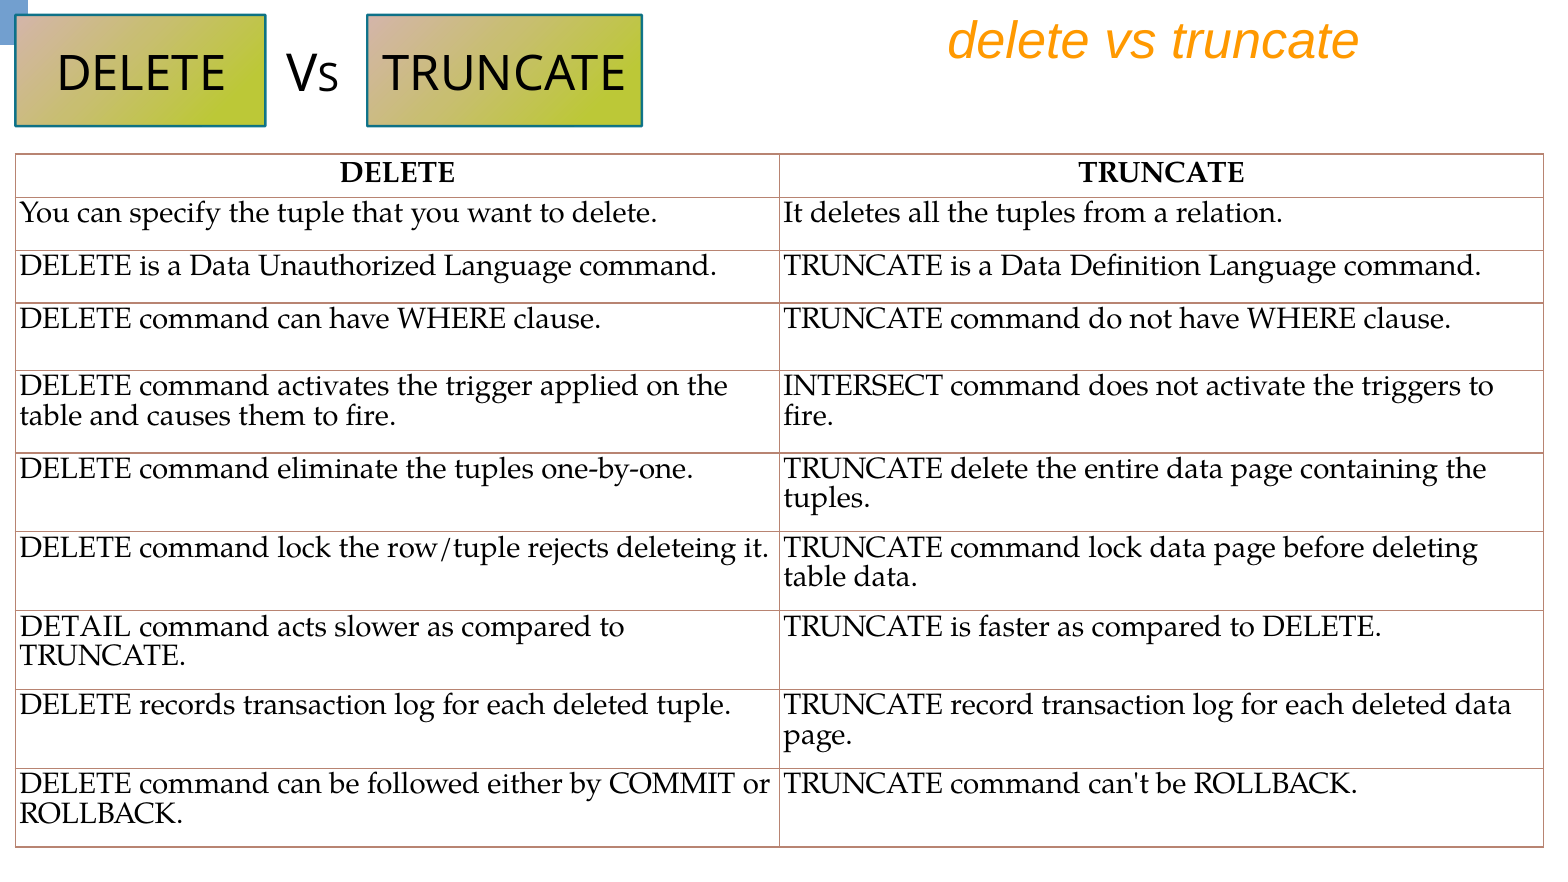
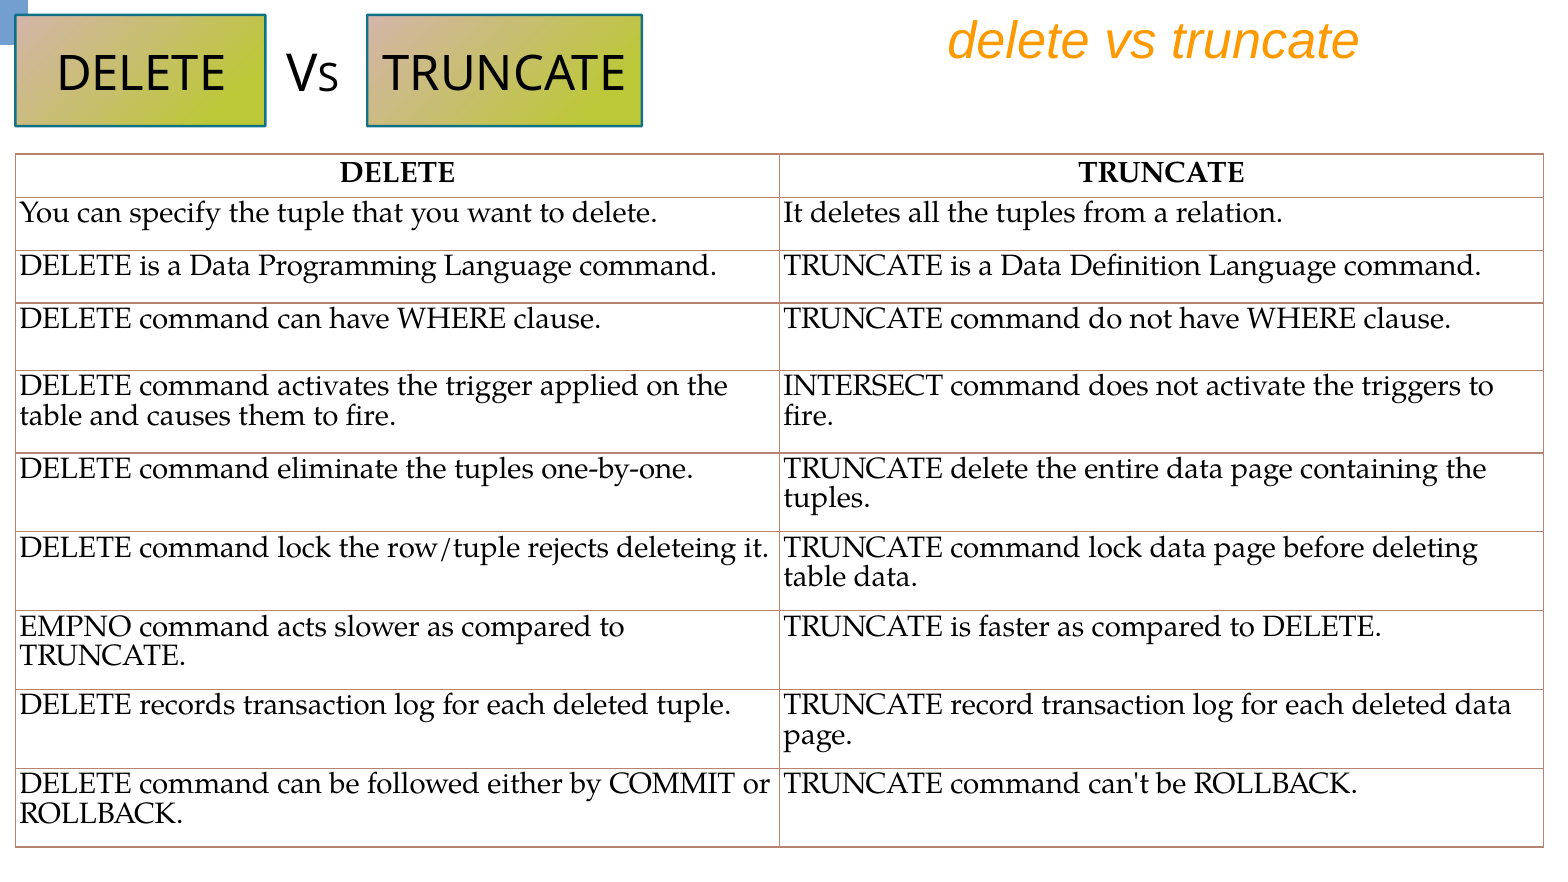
Unauthorized: Unauthorized -> Programming (348, 266)
DETAIL: DETAIL -> EMPNO (75, 626)
